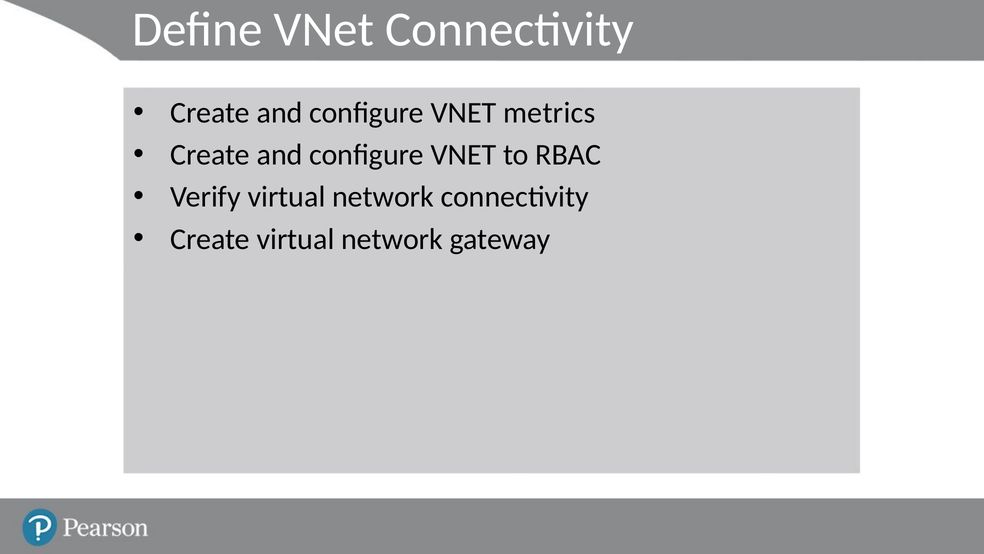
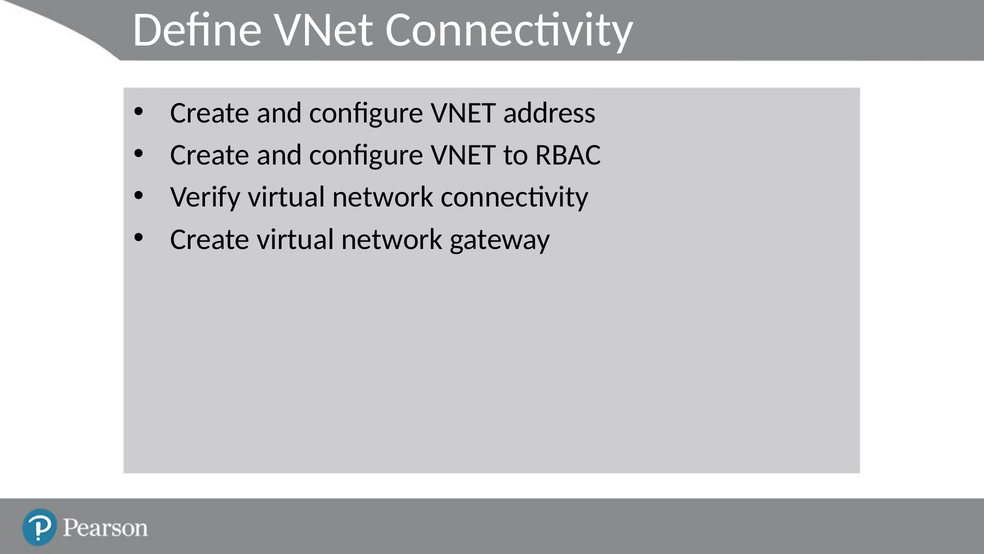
metrics: metrics -> address (550, 113)
